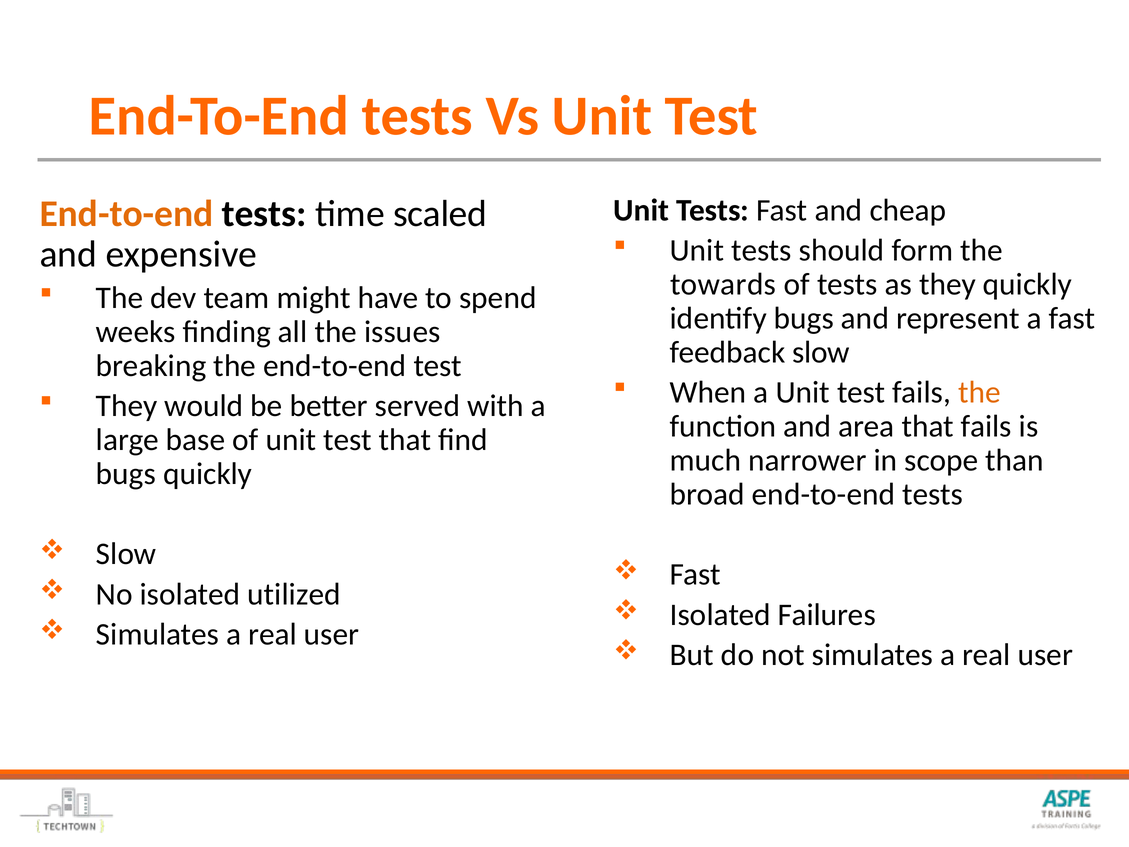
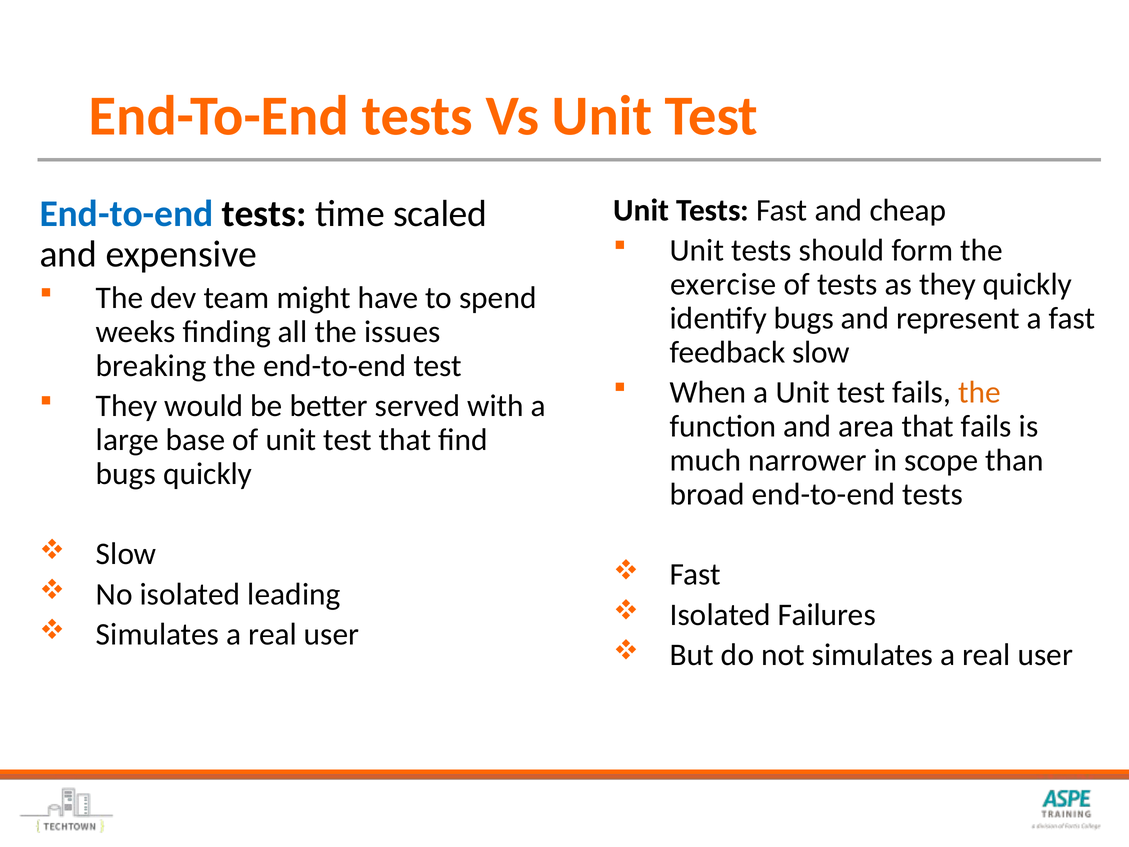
End-to-end colour: orange -> blue (126, 214)
towards: towards -> exercise (723, 284)
utilized: utilized -> leading (294, 594)
